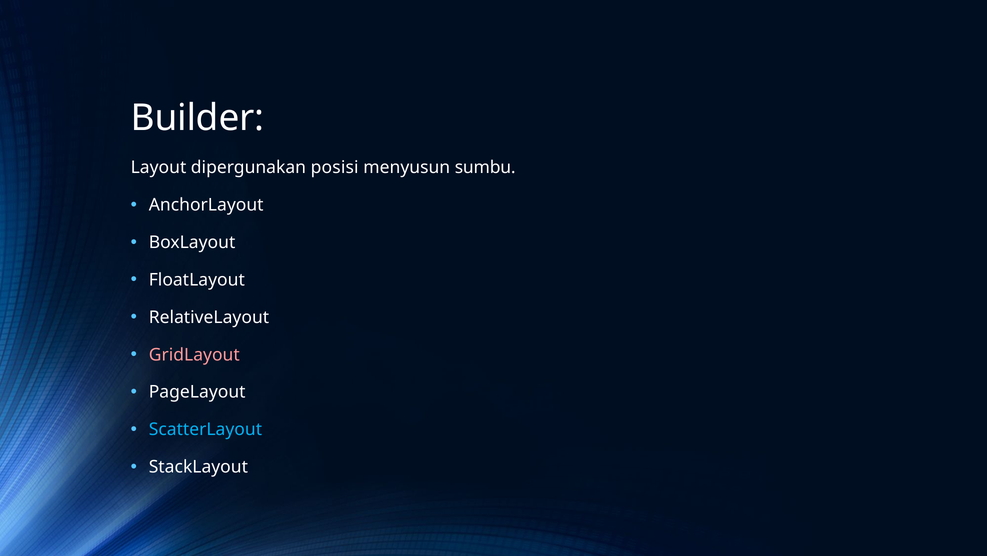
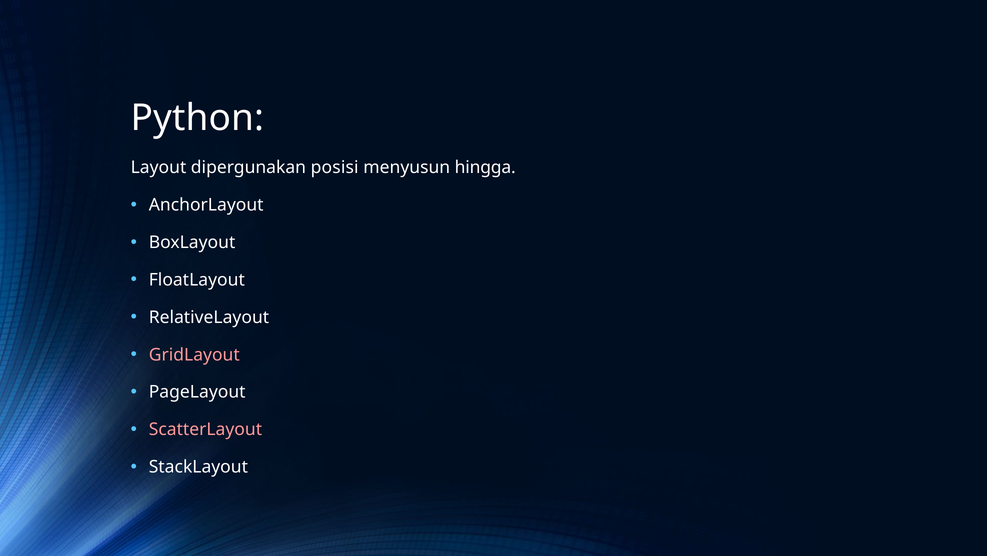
Builder: Builder -> Python (197, 118)
sumbu: sumbu -> hingga (485, 167)
ScatterLayout colour: light blue -> pink (205, 429)
